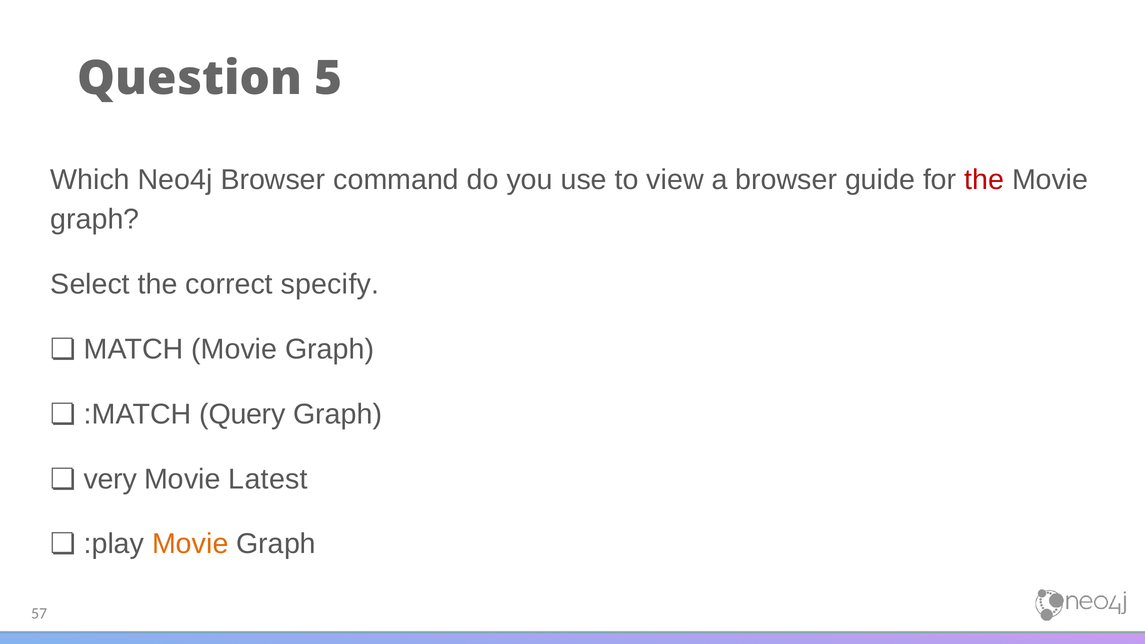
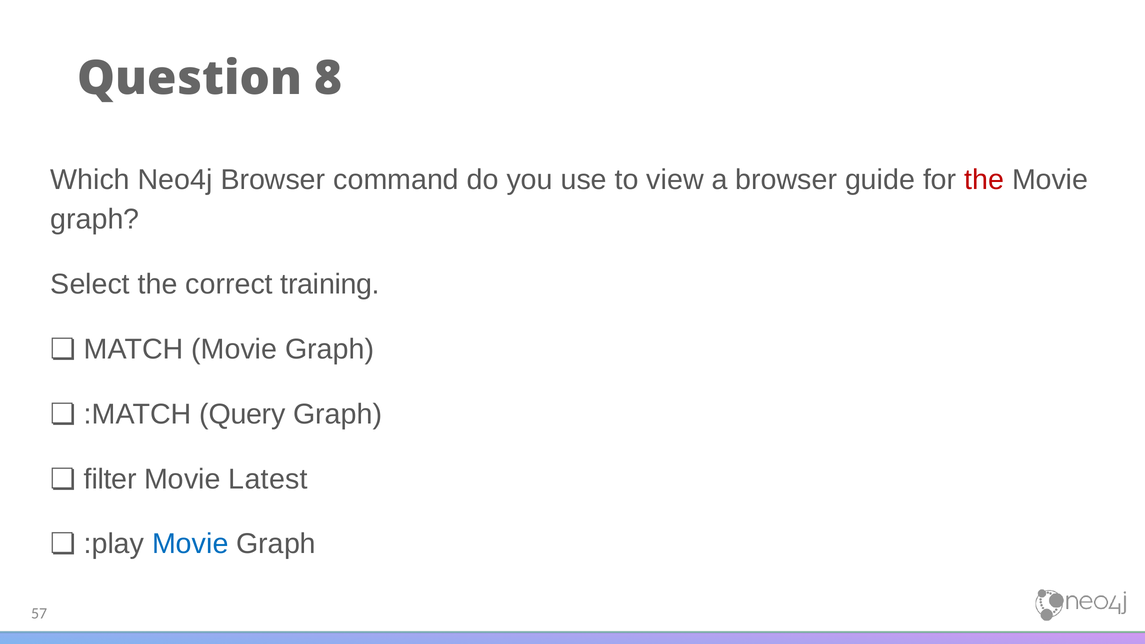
5: 5 -> 8 (328, 79)
specify: specify -> training (330, 284)
very: very -> filter (110, 479)
Movie colour: orange -> blue (190, 544)
